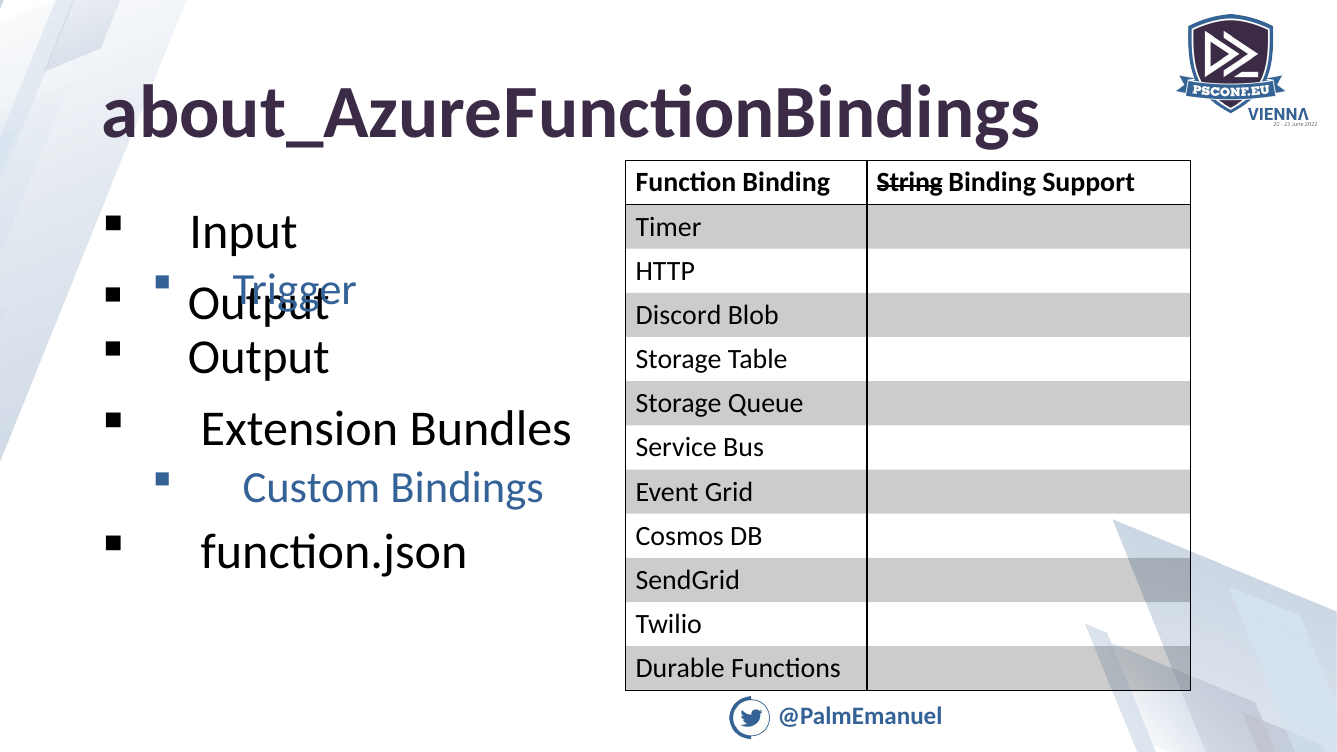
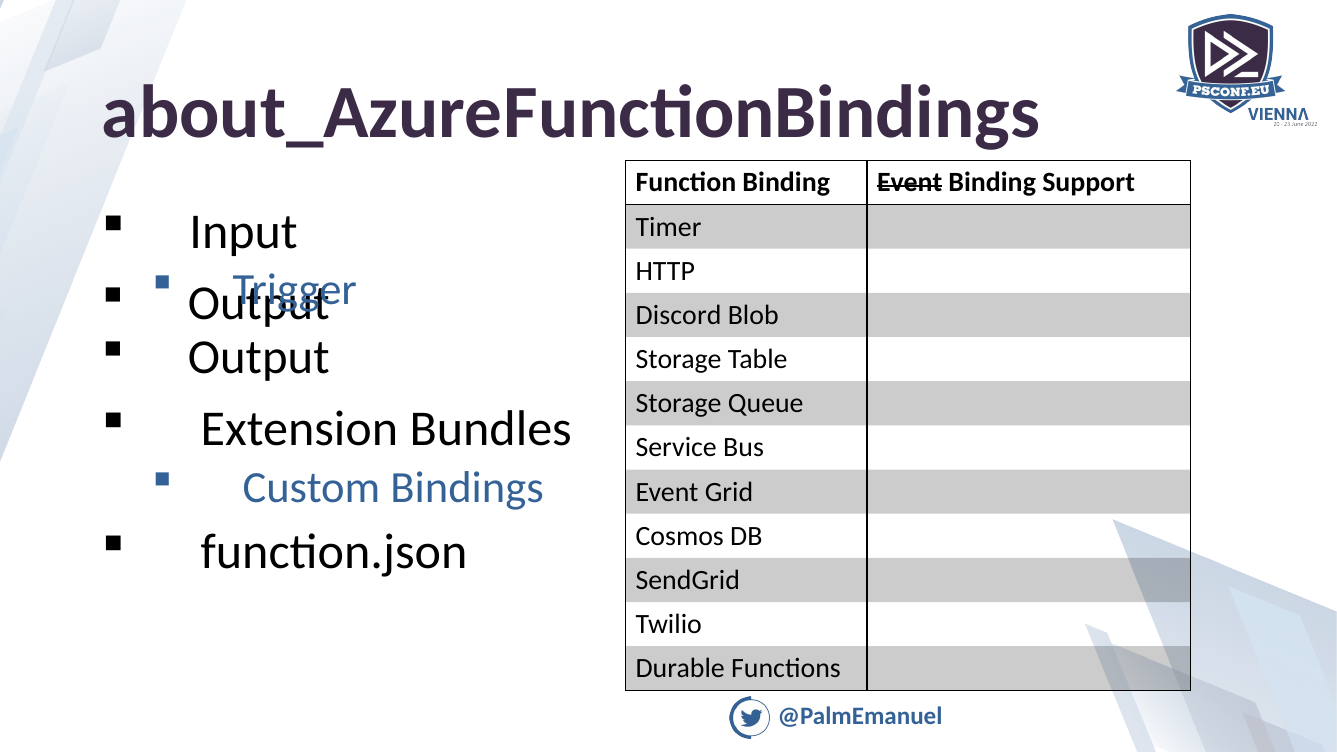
Binding String: String -> Event (910, 183)
